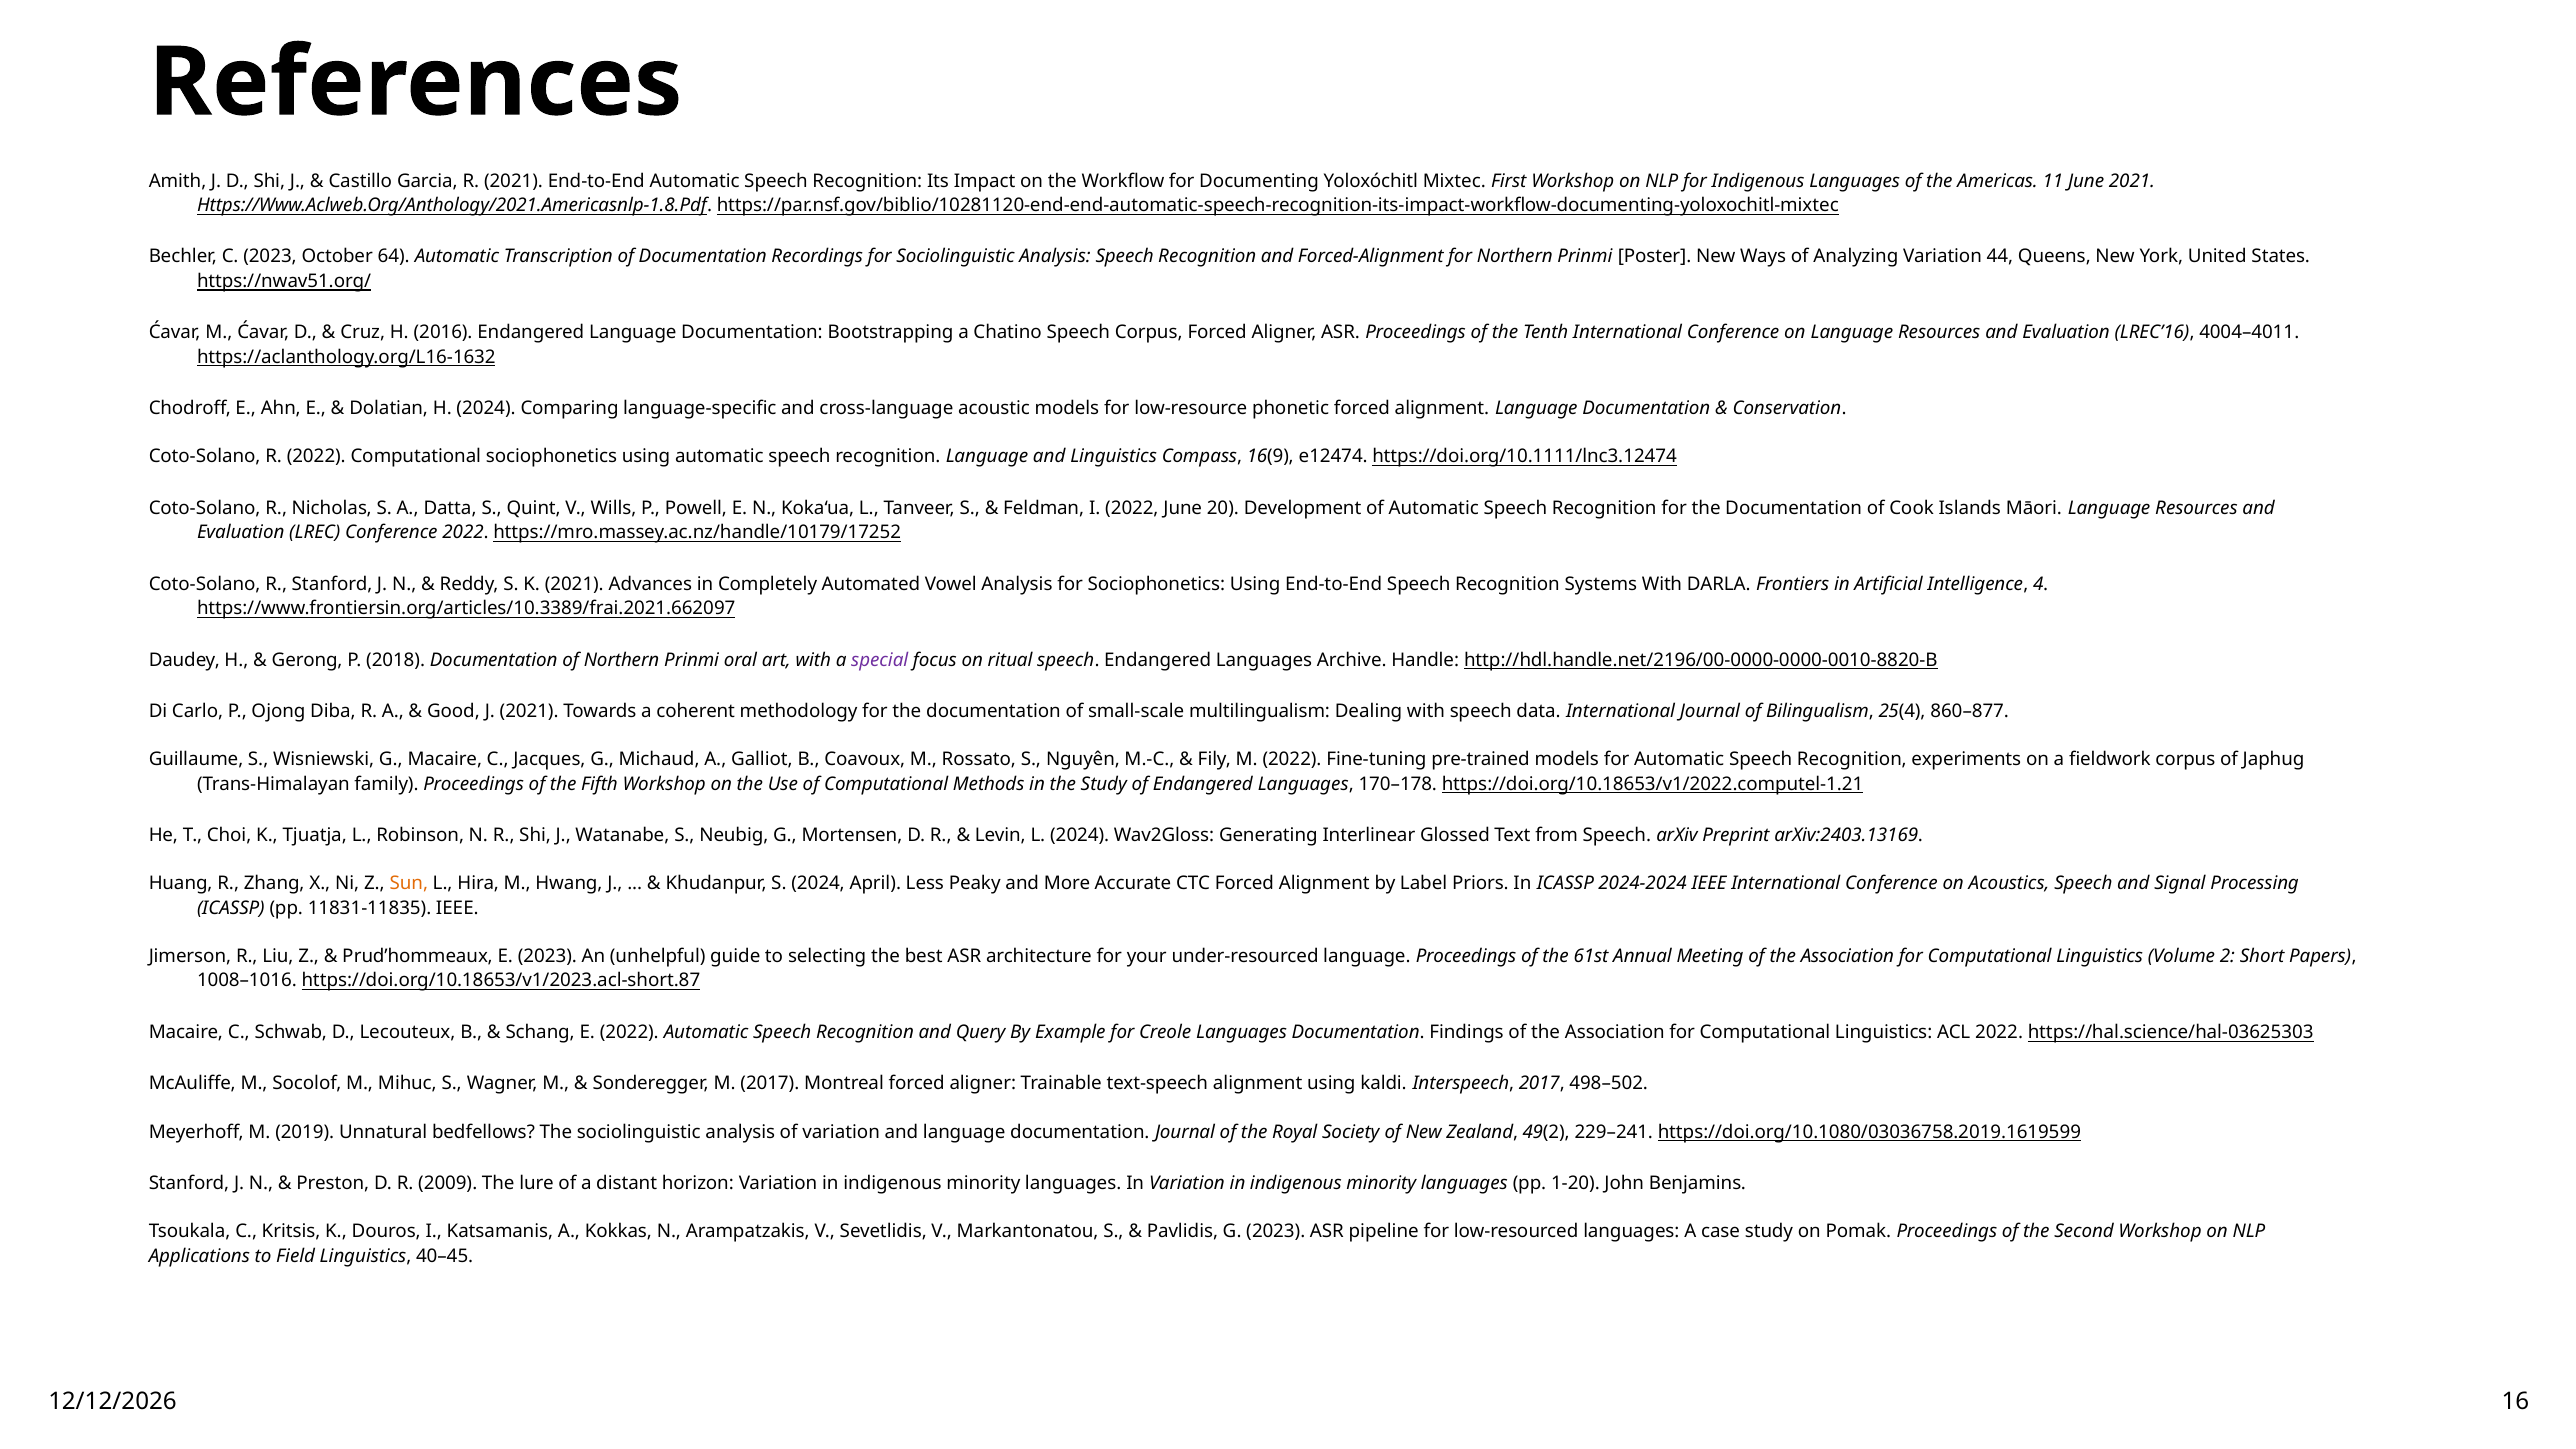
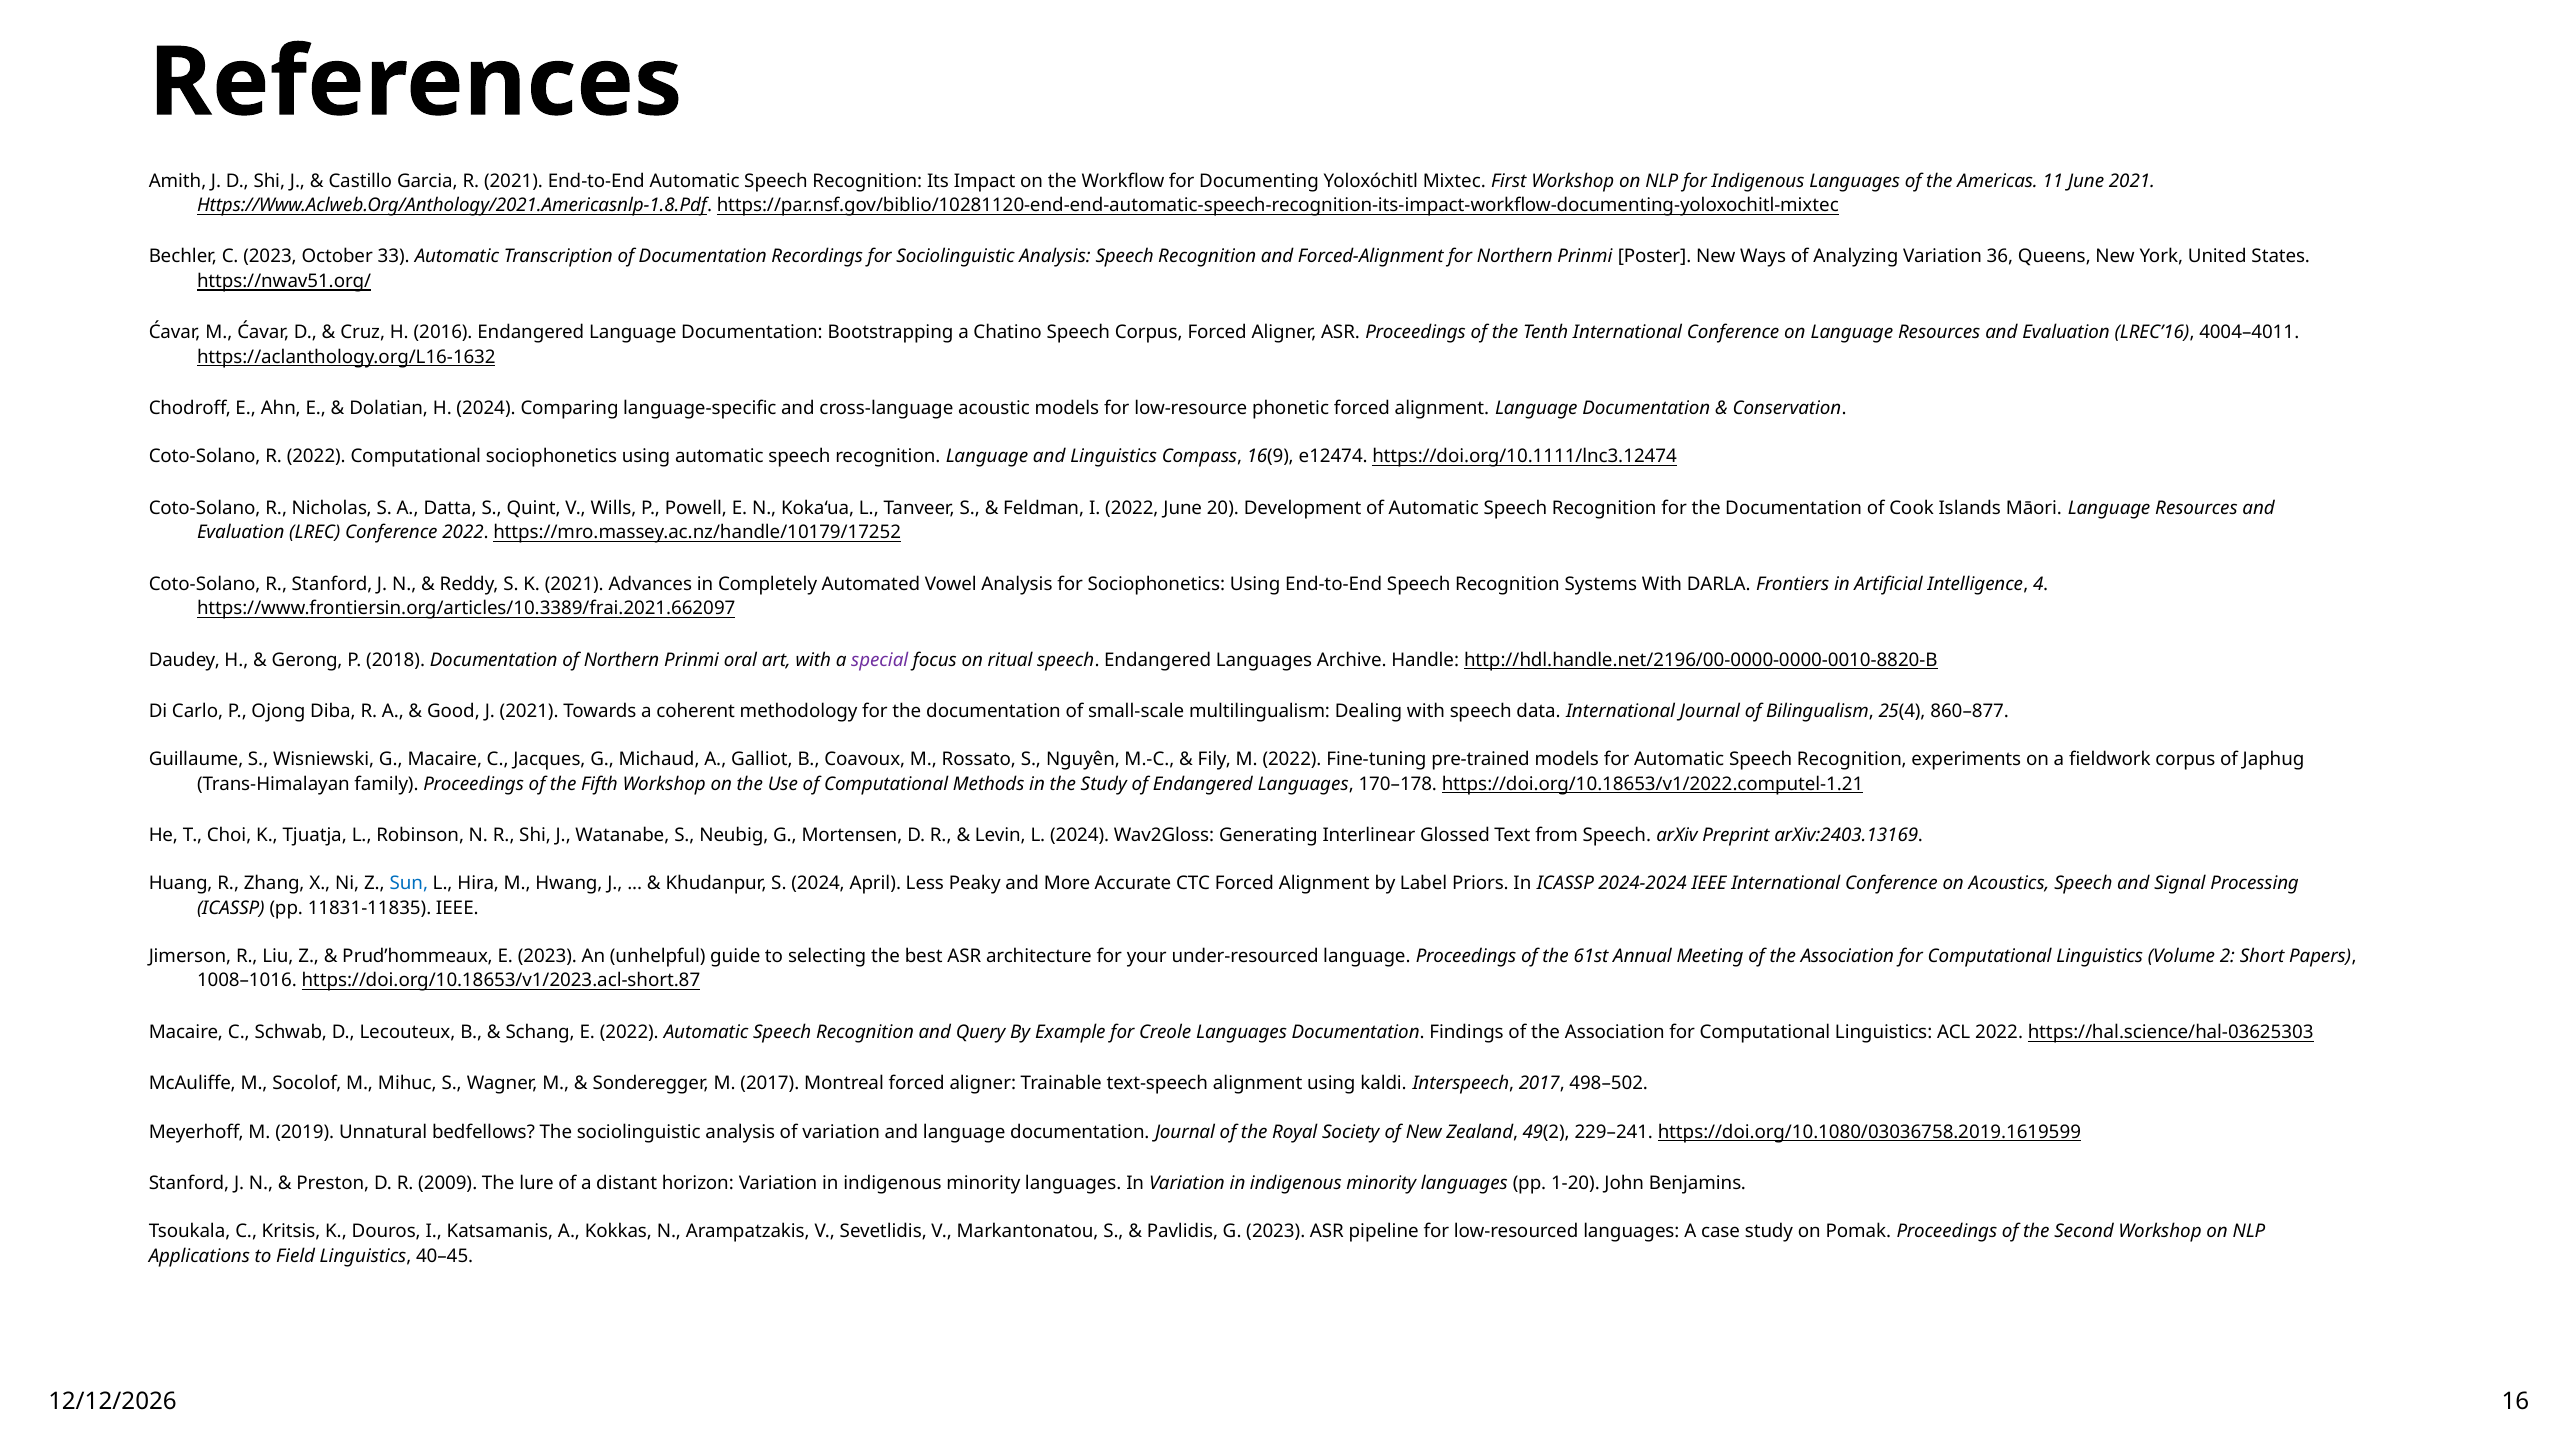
64: 64 -> 33 (394, 257)
44: 44 -> 36 (2000, 257)
Sun colour: orange -> blue (409, 884)
